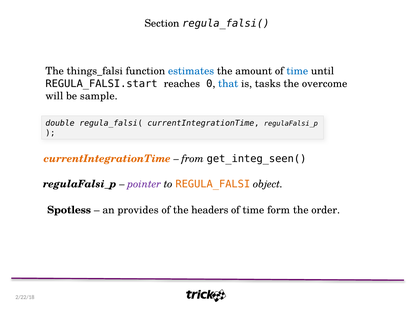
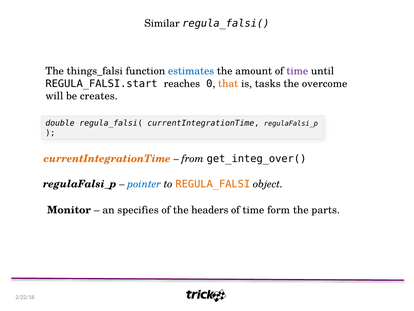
Section: Section -> Similar (162, 23)
time colour: blue -> purple (297, 71)
that colour: blue -> orange (228, 83)
sample: sample -> creates (99, 96)
get_integ_seen(: get_integ_seen( -> get_integ_over( (257, 159)
pointer colour: purple -> blue (144, 184)
Spotless: Spotless -> Monitor (69, 210)
provides: provides -> specifies (138, 210)
order: order -> parts (326, 210)
